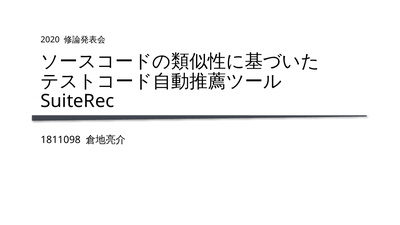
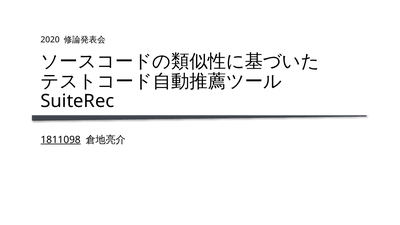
1811098 underline: none -> present (61, 140)
